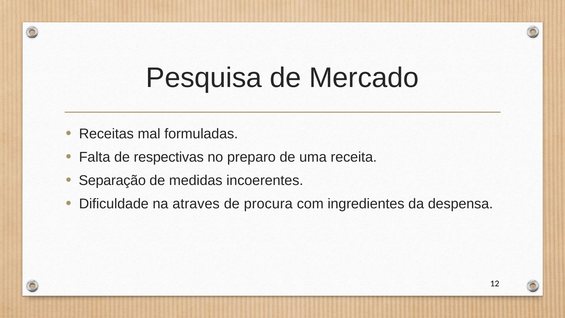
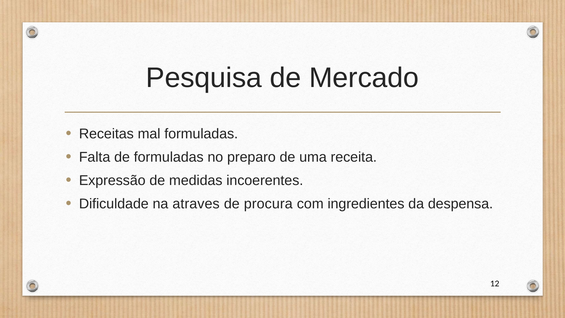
de respectivas: respectivas -> formuladas (169, 157)
Separação: Separação -> Expressão (112, 180)
